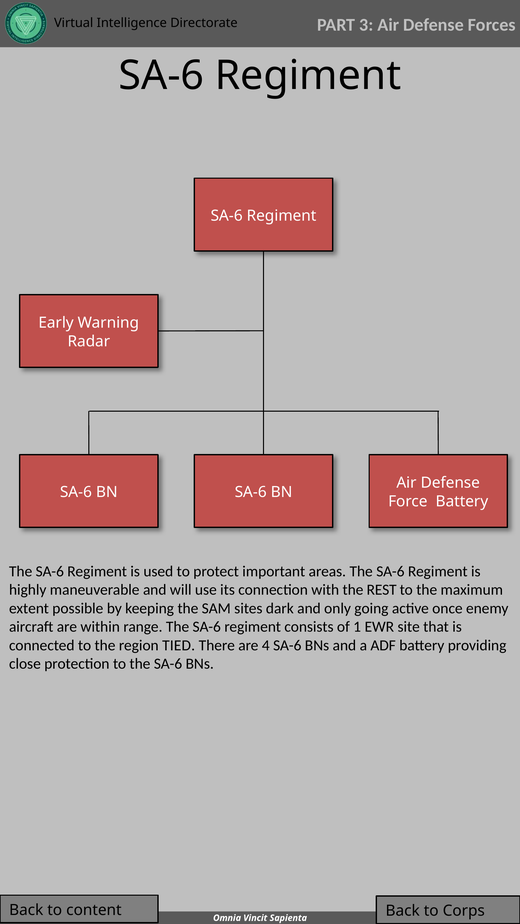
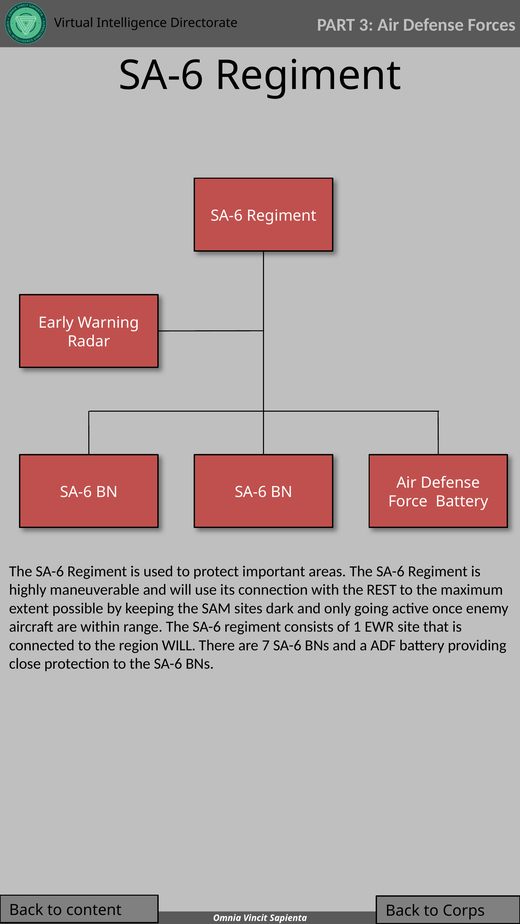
region TIED: TIED -> WILL (179, 646)
4: 4 -> 7 (266, 646)
